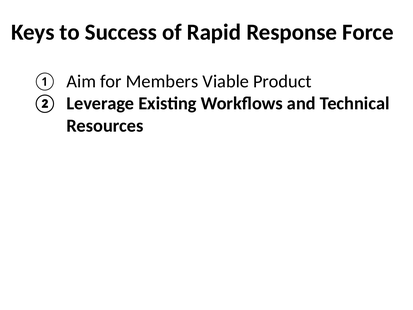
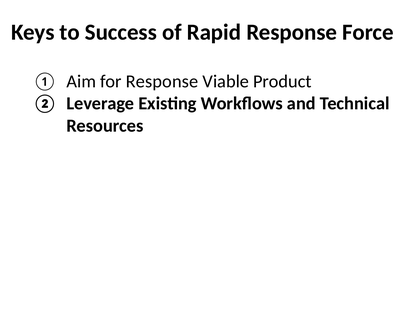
for Members: Members -> Response (162, 81)
